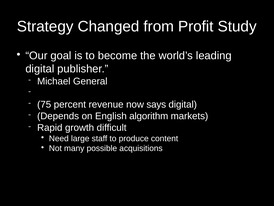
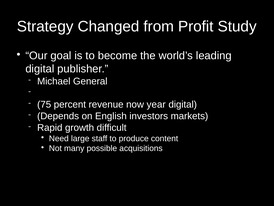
says: says -> year (156, 104)
algorithm: algorithm -> investors (149, 116)
